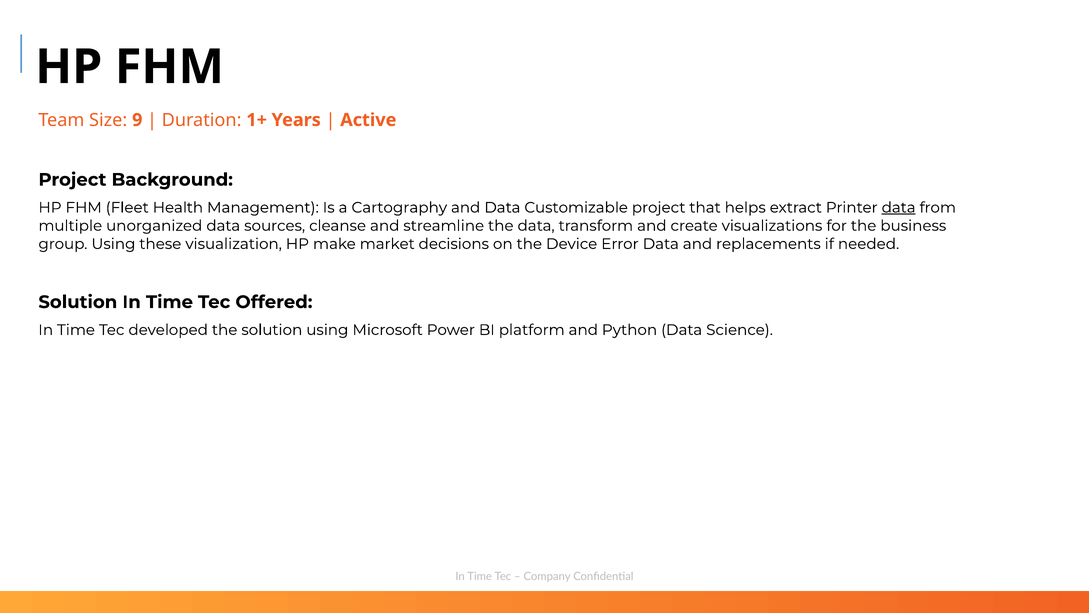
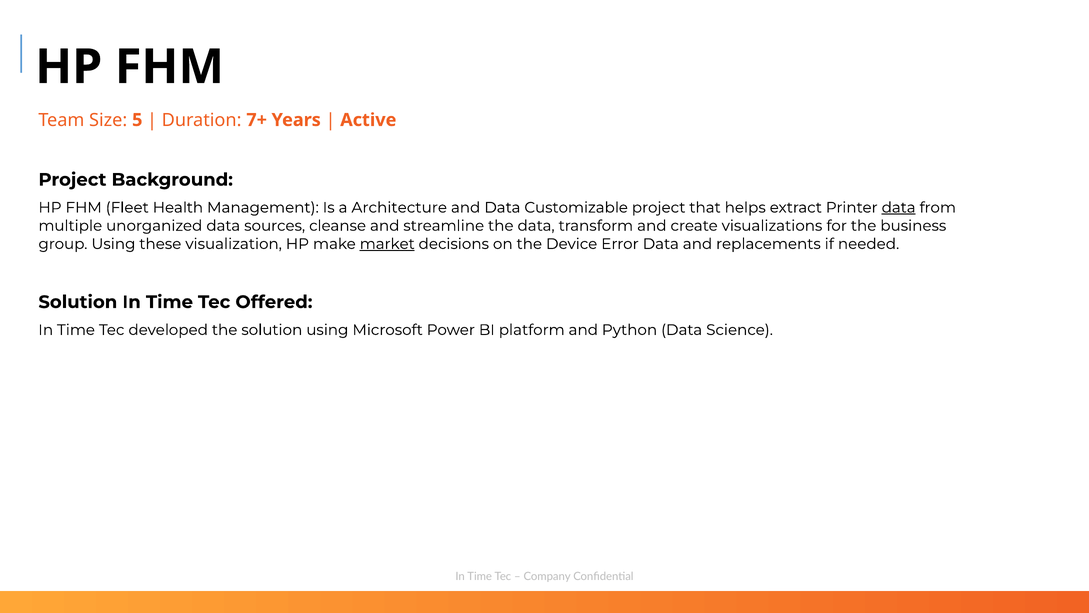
9: 9 -> 5 (137, 120)
1+: 1+ -> 7+ (257, 120)
Cartography: Cartography -> Architecture (399, 207)
market underline: none -> present (387, 244)
